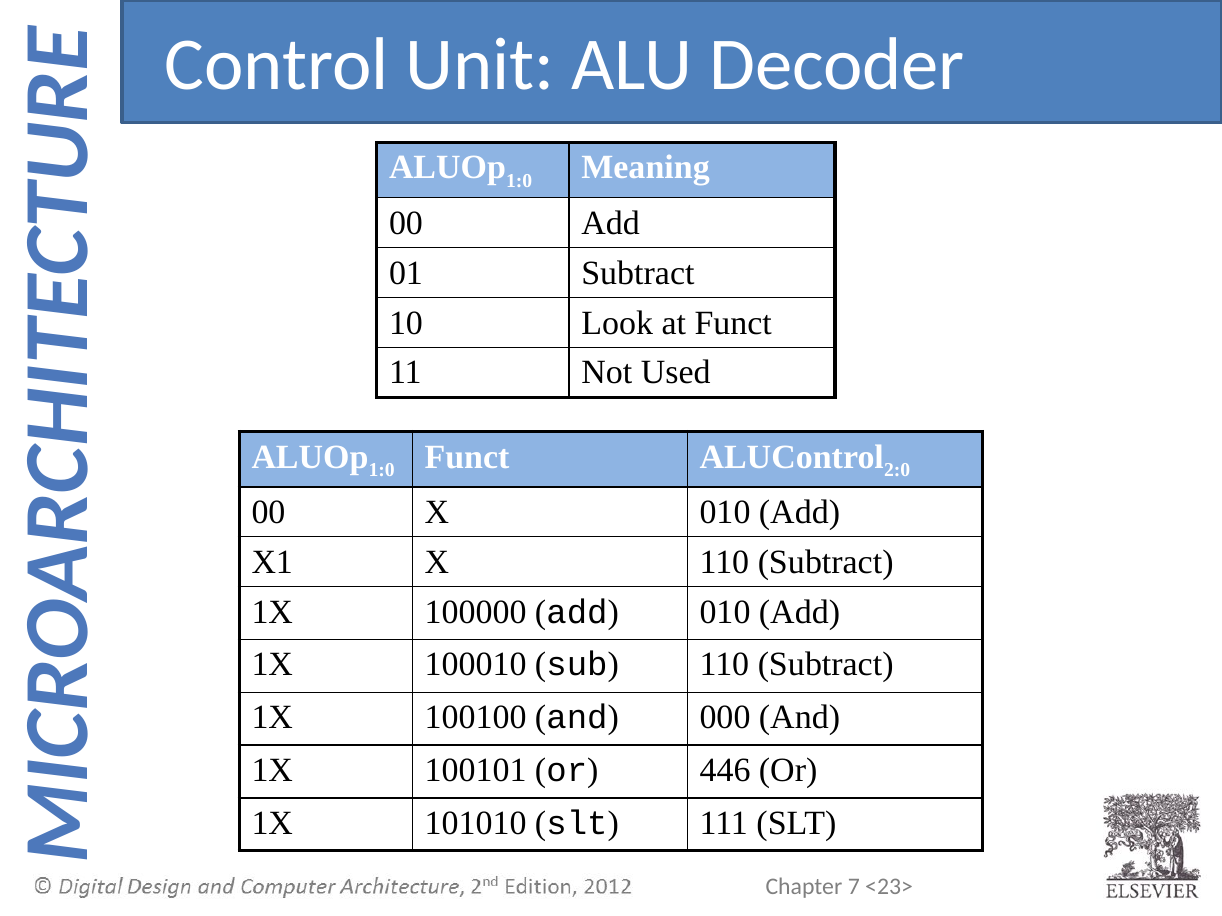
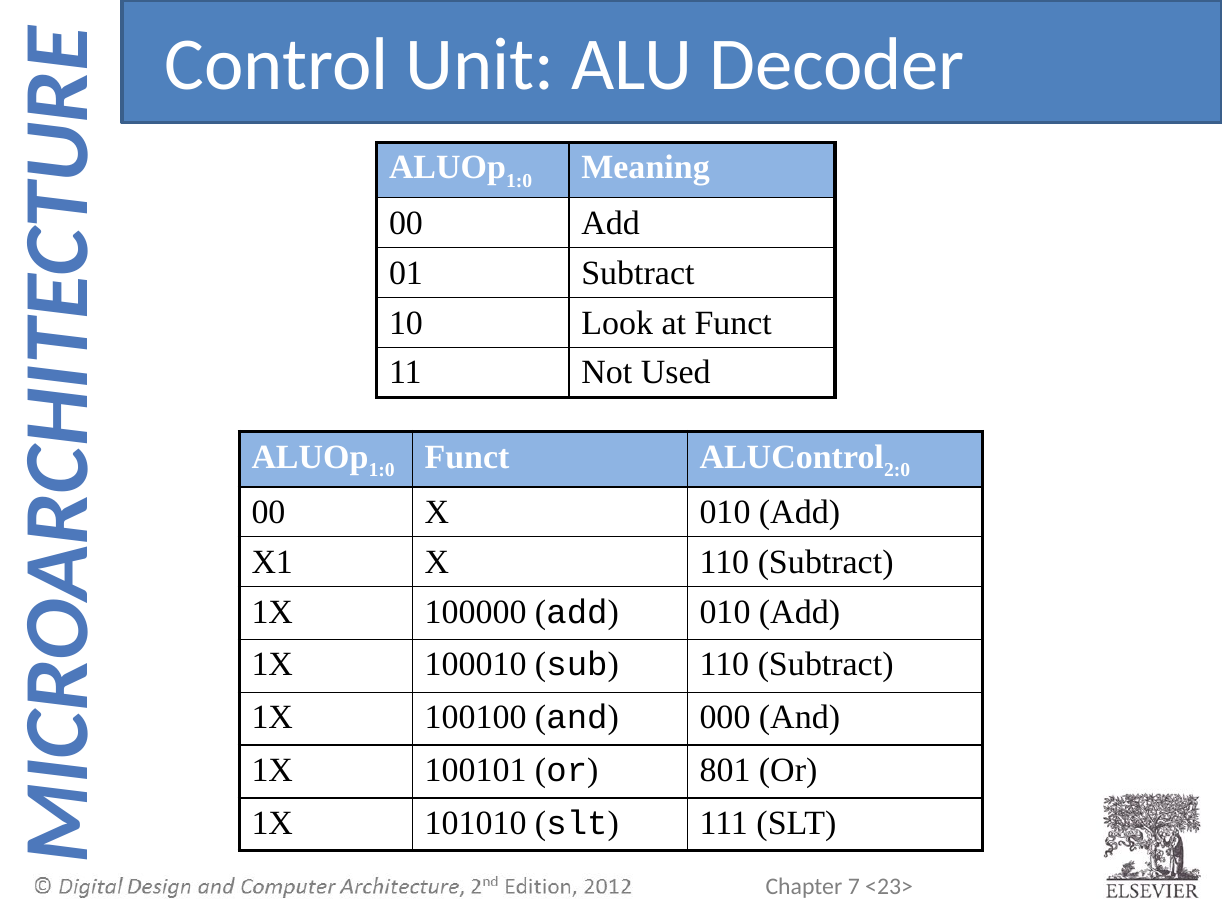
446: 446 -> 801 (725, 771)
